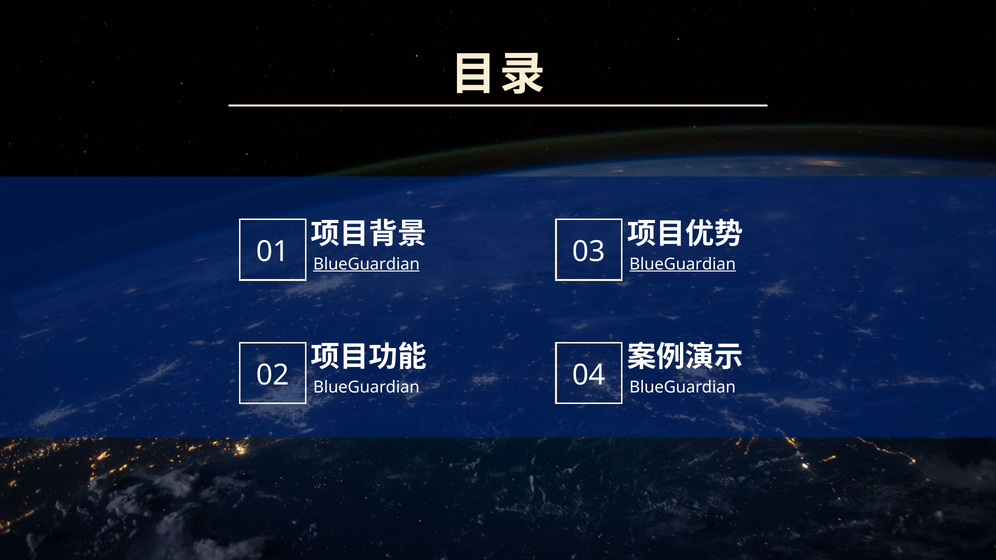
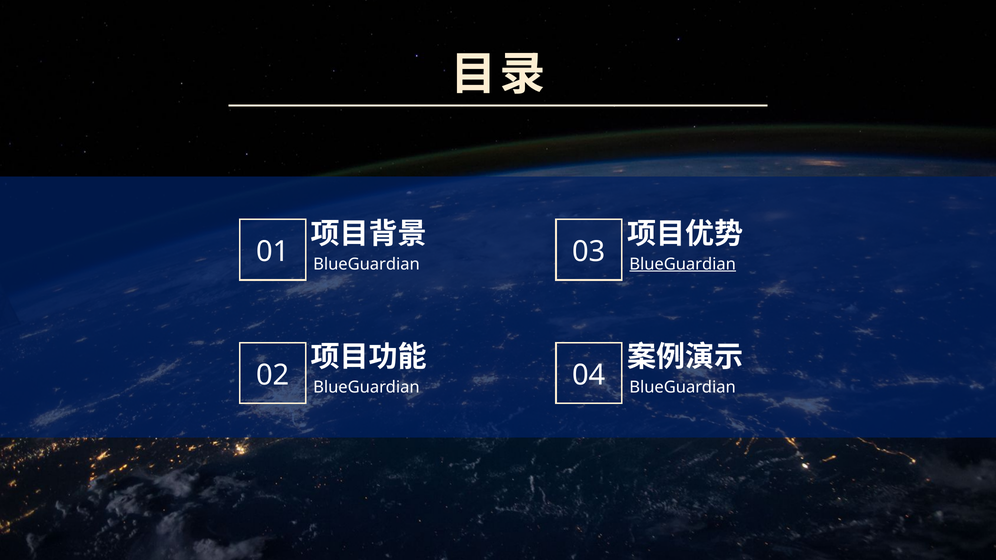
BlueGuardian underline: present -> none (366, 264)
